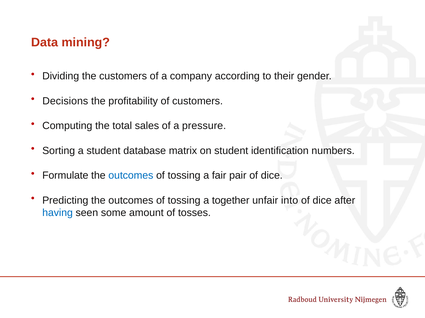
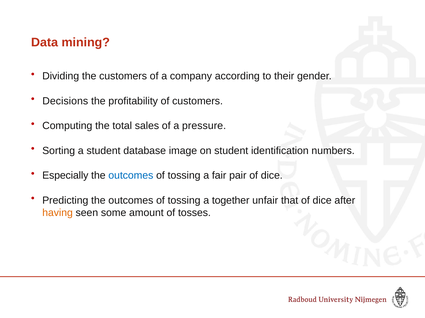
matrix: matrix -> image (183, 151)
Formulate: Formulate -> Especially (65, 176)
into: into -> that (290, 201)
having colour: blue -> orange (58, 213)
